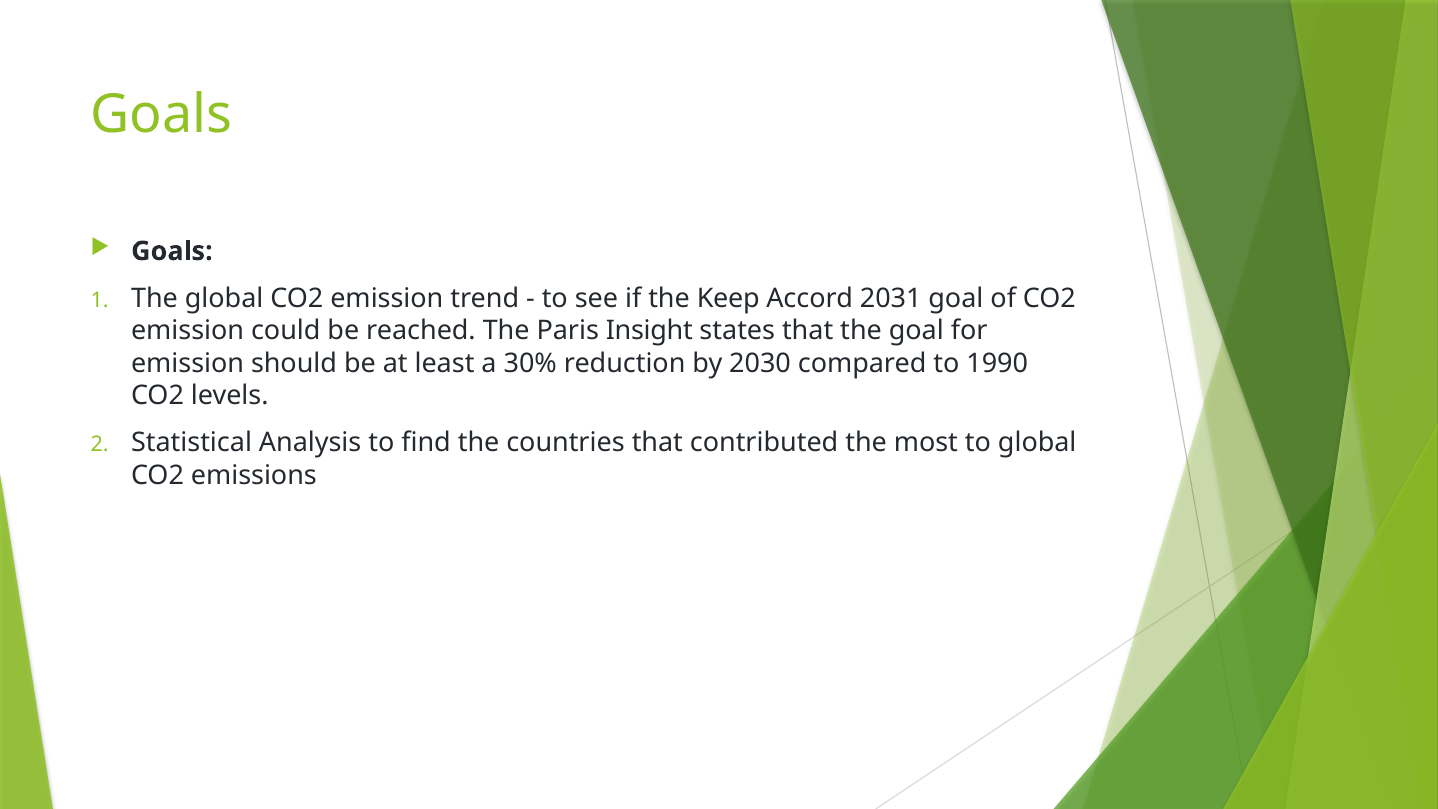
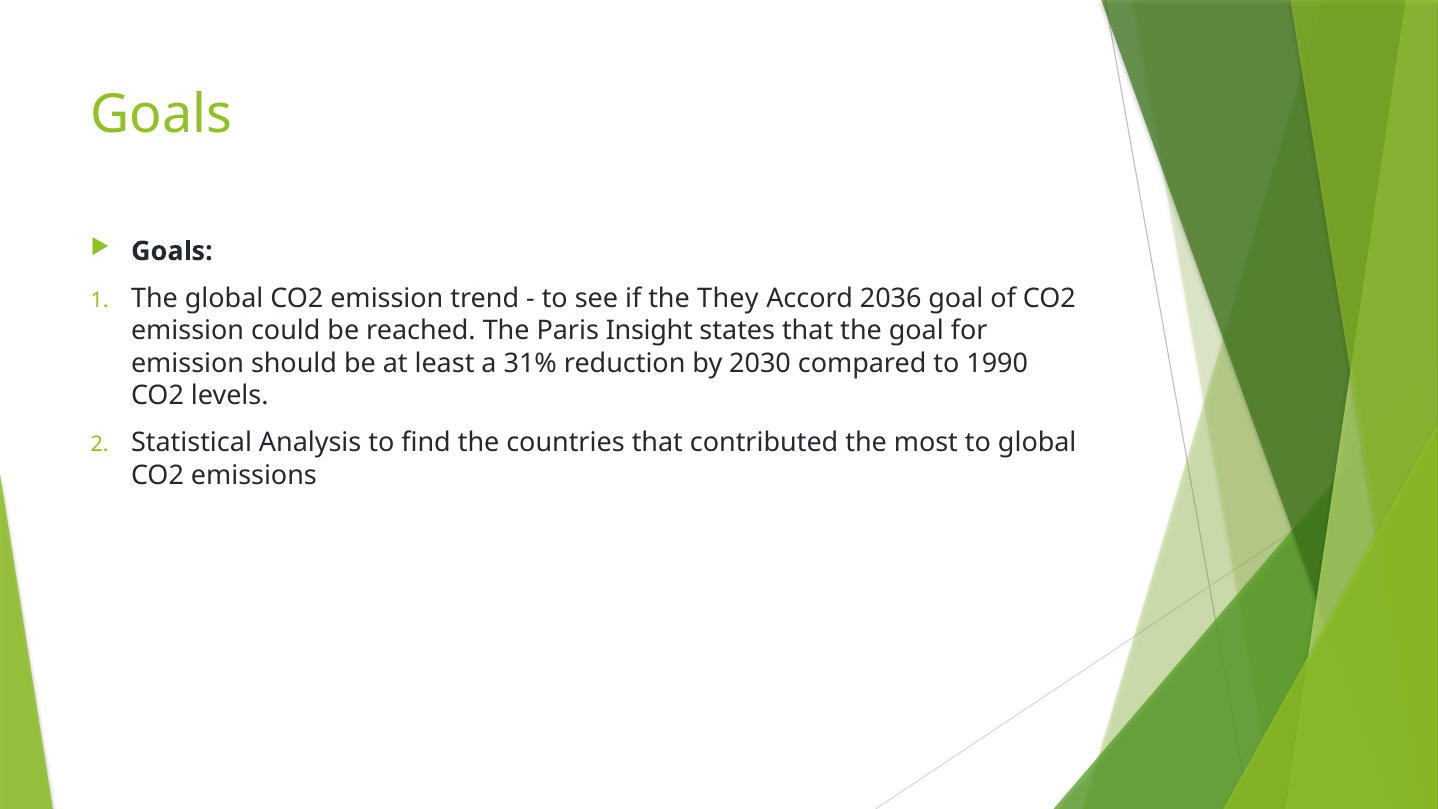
Keep: Keep -> They (728, 298)
2031: 2031 -> 2036 (891, 298)
30%: 30% -> 31% (530, 363)
